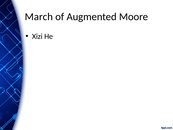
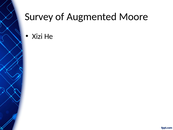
March: March -> Survey (39, 17)
